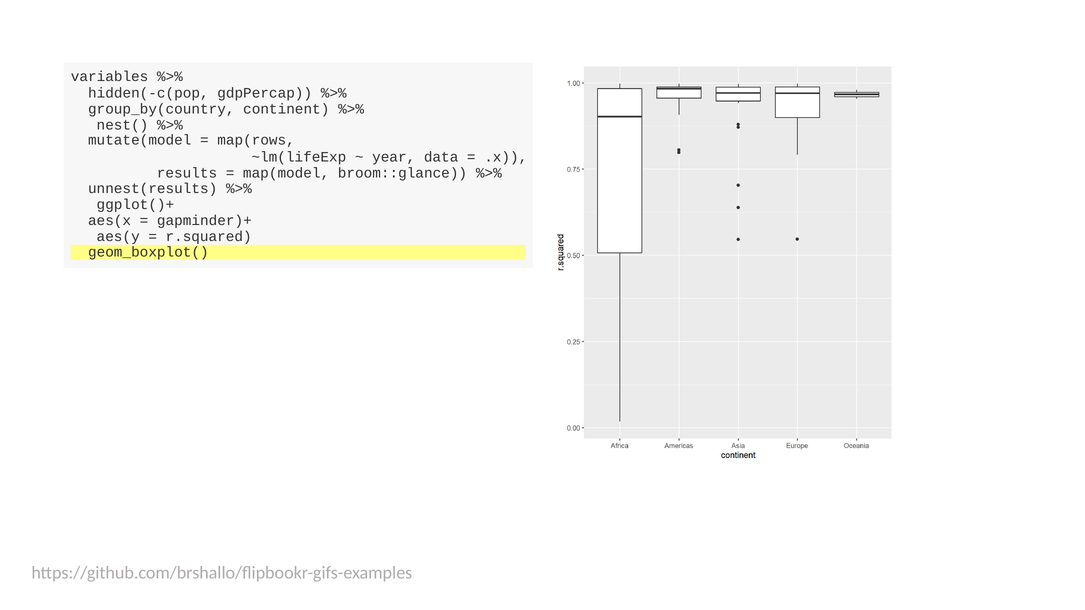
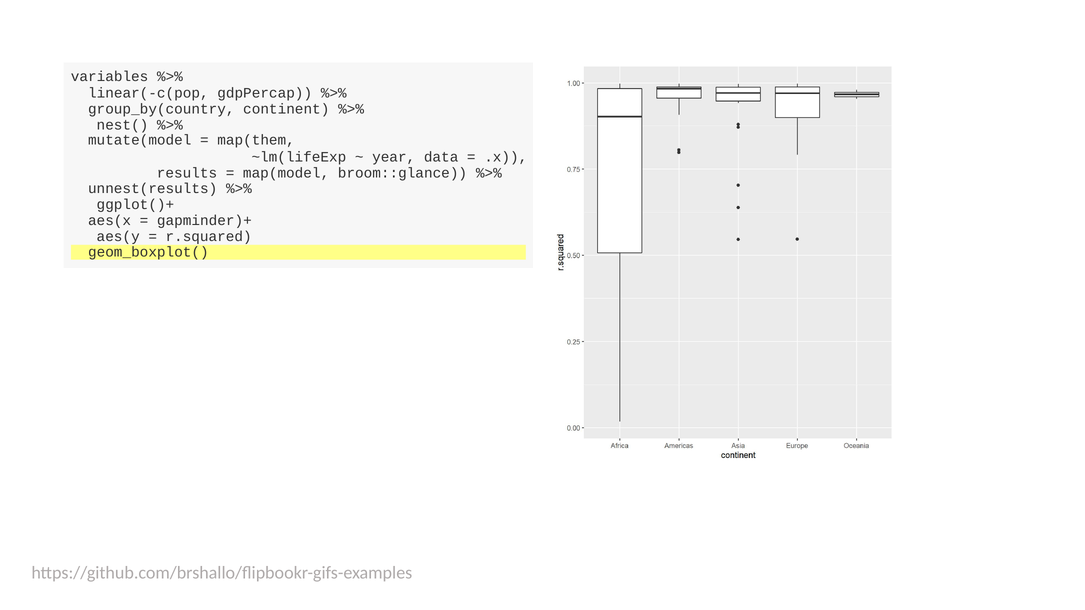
hidden(-c(pop: hidden(-c(pop -> linear(-c(pop (148, 93)
map(rows: map(rows -> map(them (256, 140)
